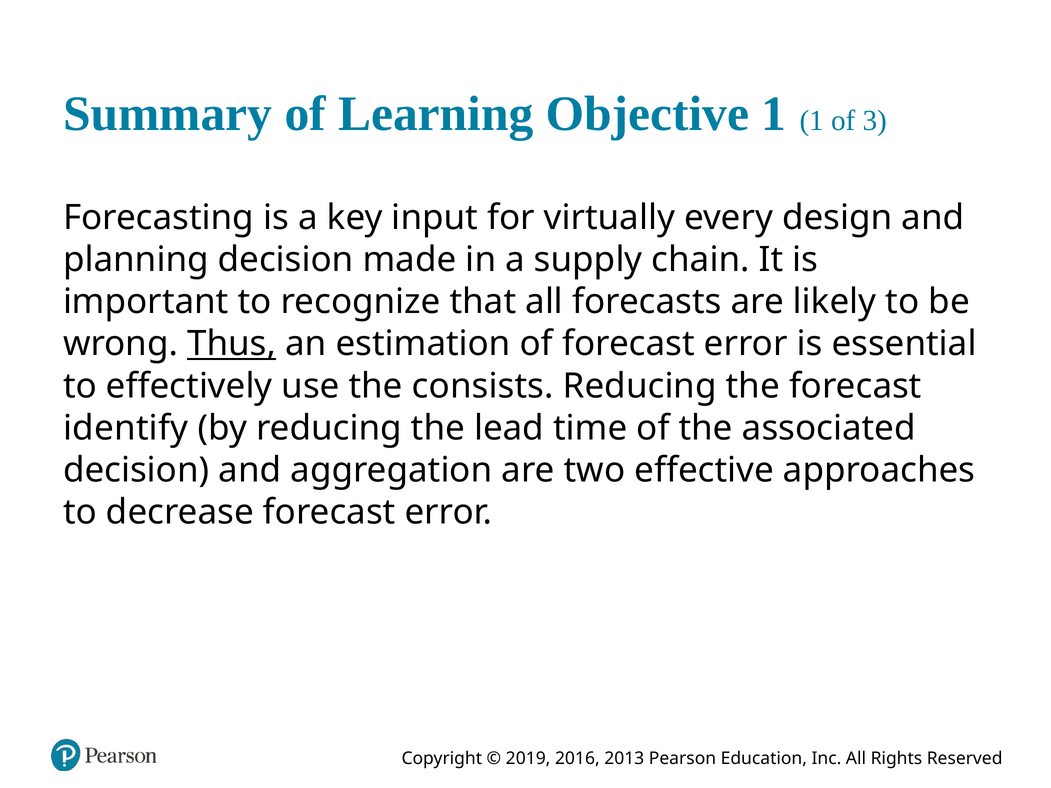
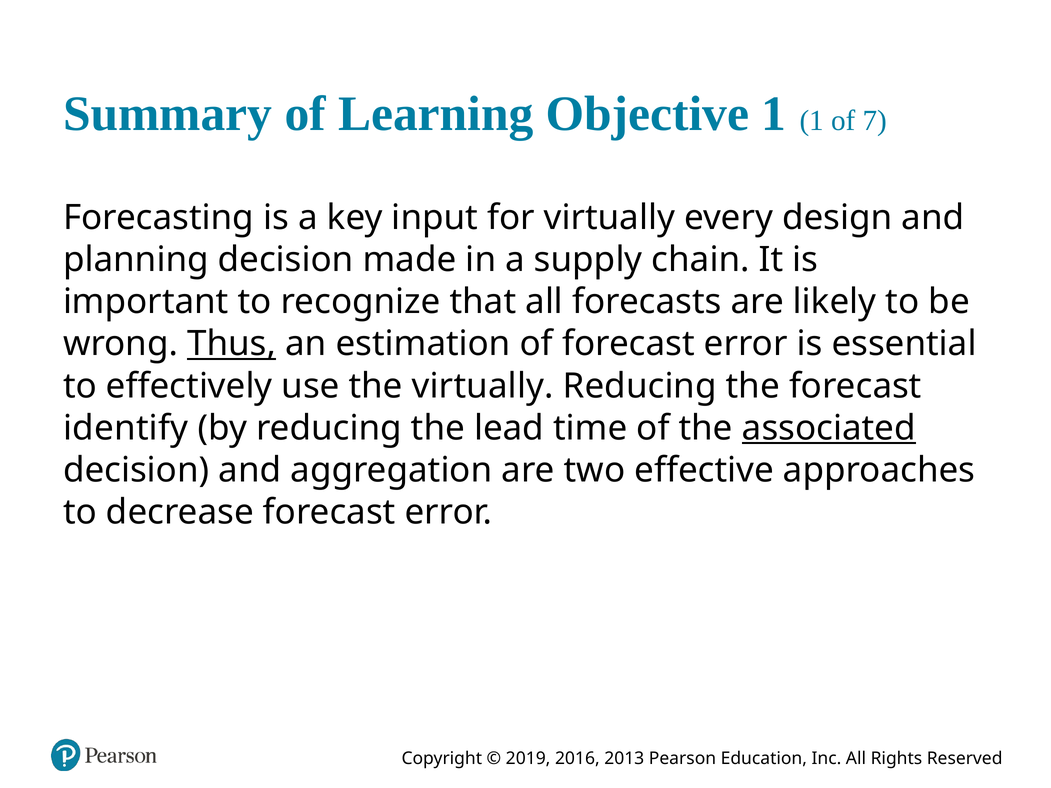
3: 3 -> 7 (875, 121)
the consists: consists -> virtually (483, 386)
associated underline: none -> present (829, 428)
